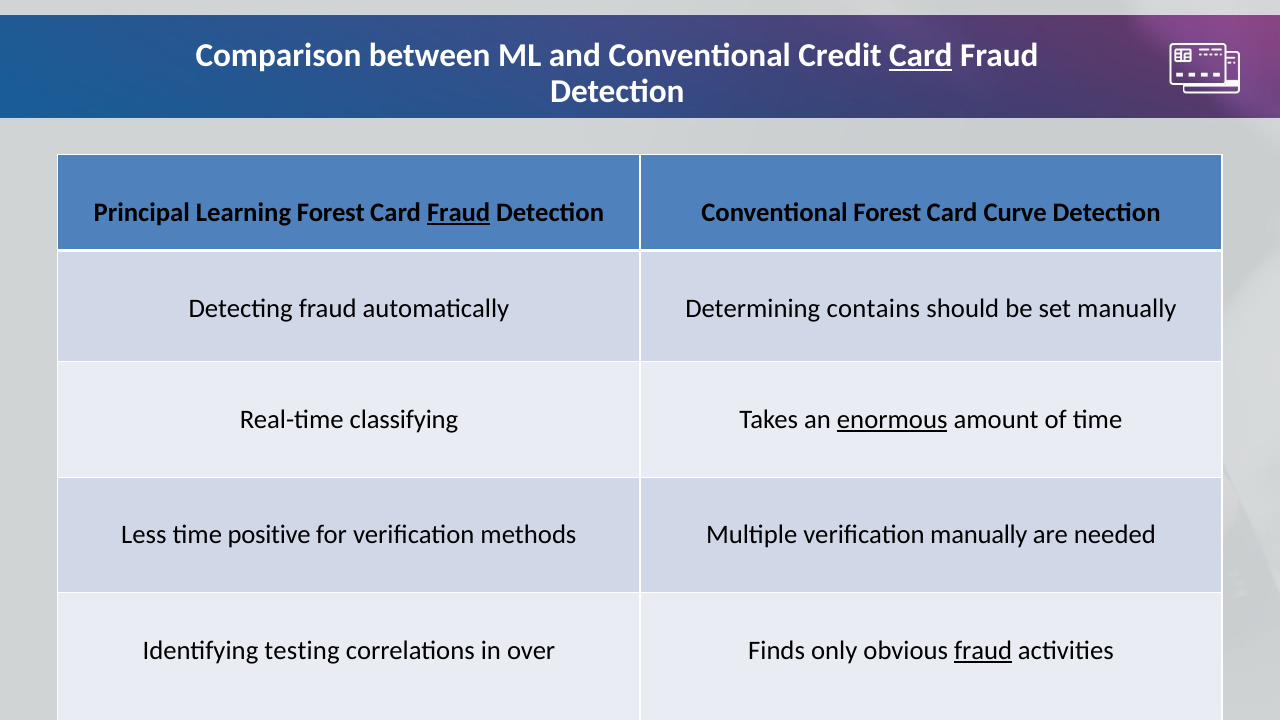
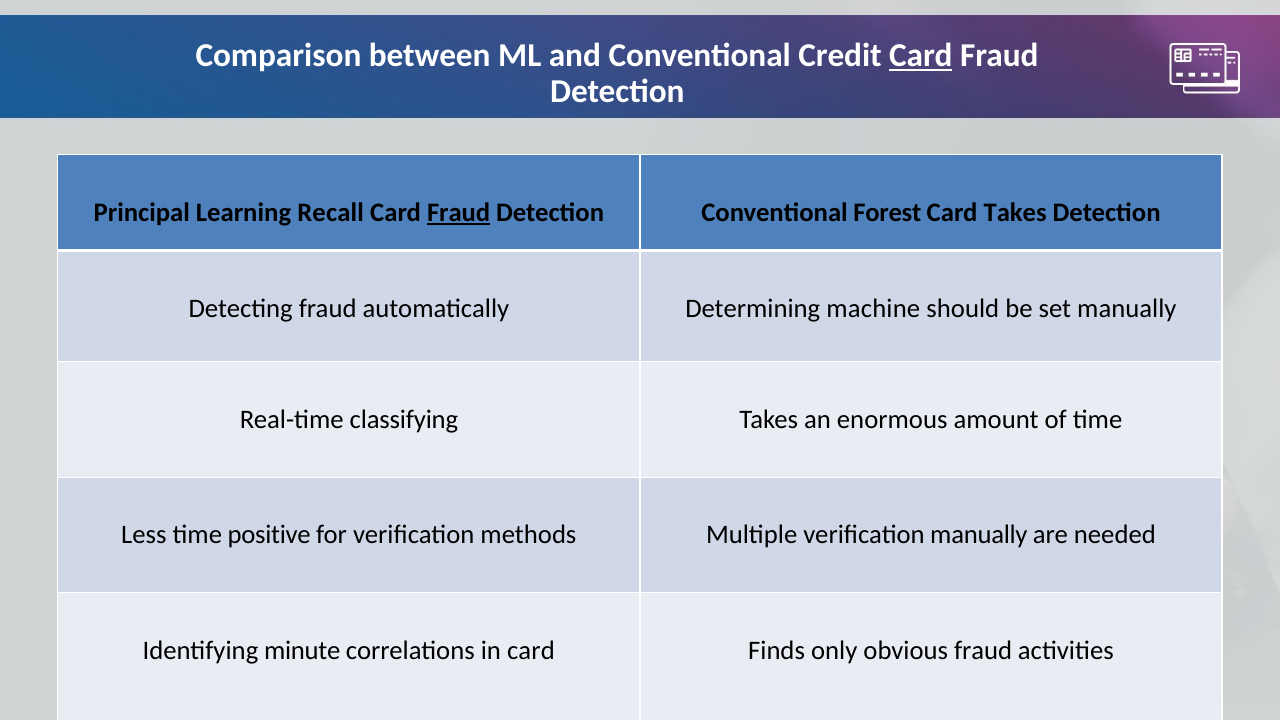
Learning Forest: Forest -> Recall (331, 213)
Card Curve: Curve -> Takes (1015, 213)
contains: contains -> machine (873, 308)
enormous underline: present -> none (892, 420)
testing: testing -> minute (302, 650)
in over: over -> card (531, 650)
fraud underline: present -> none (983, 650)
